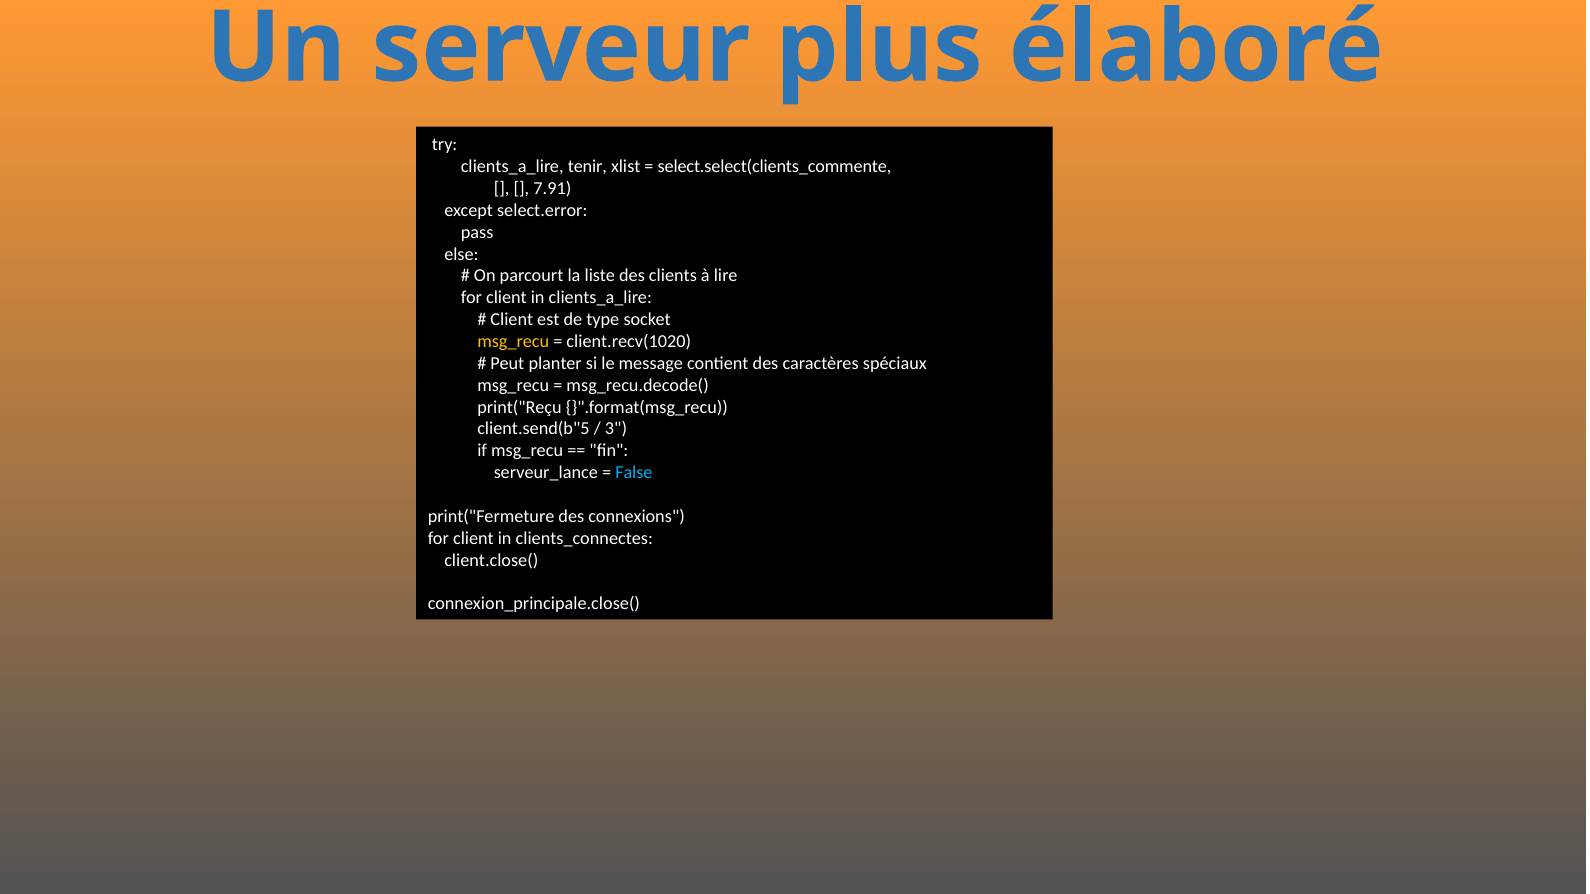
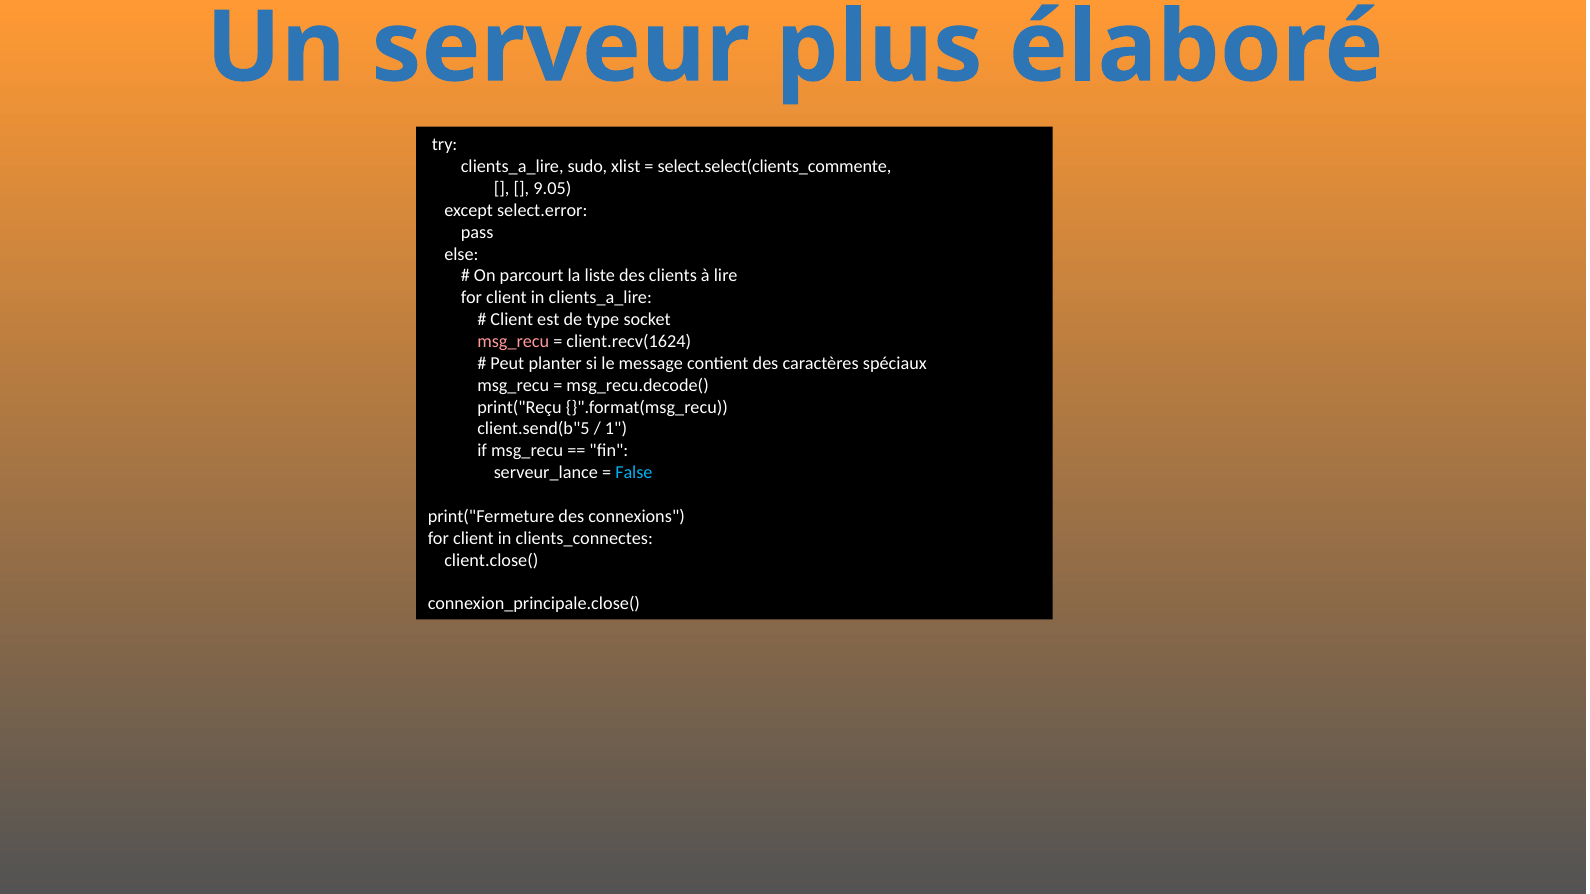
tenir: tenir -> sudo (587, 167)
7.91: 7.91 -> 9.05 (552, 188)
msg_recu colour: yellow -> pink (513, 342)
client.recv(1020: client.recv(1020 -> client.recv(1624 (629, 342)
3: 3 -> 1 (616, 429)
